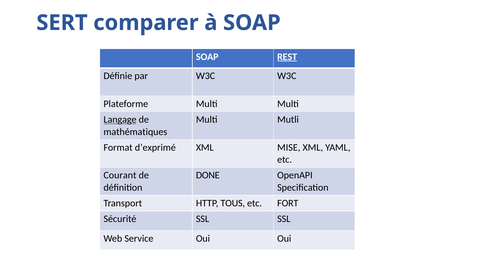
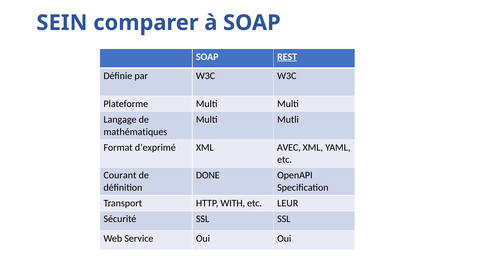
SERT: SERT -> SEIN (62, 23)
Langage underline: present -> none (120, 120)
MISE: MISE -> AVEC (289, 148)
TOUS: TOUS -> WITH (233, 204)
FORT: FORT -> LEUR (288, 204)
